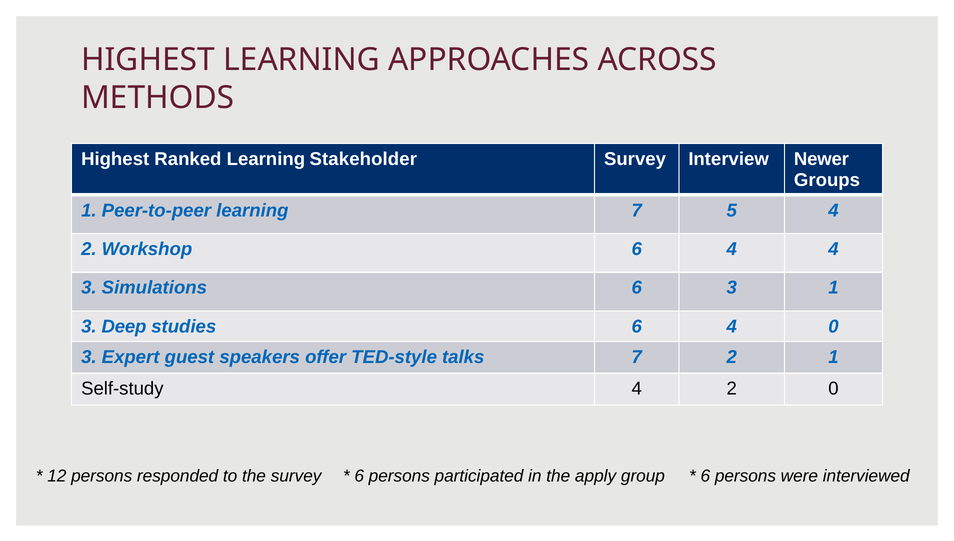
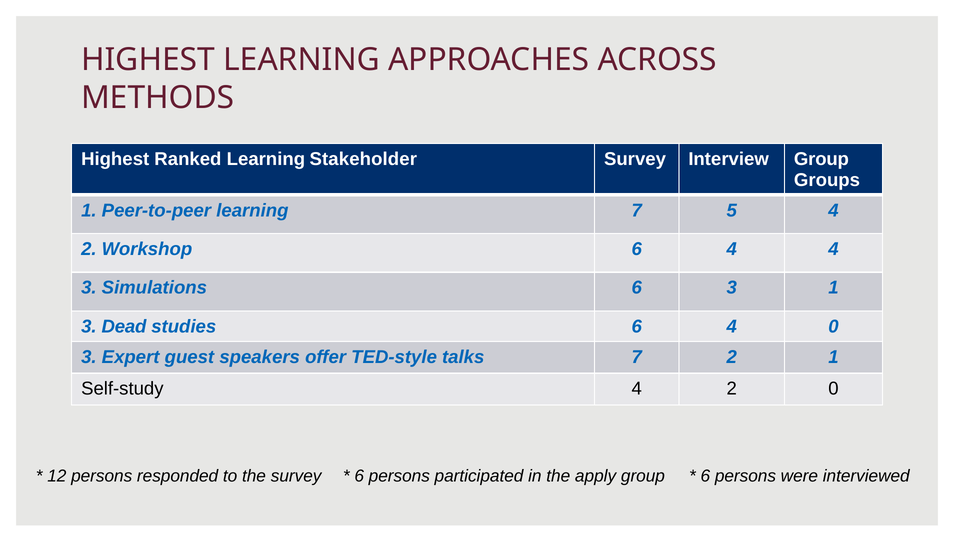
Interview Newer: Newer -> Group (821, 159)
Deep: Deep -> Dead (124, 326)
